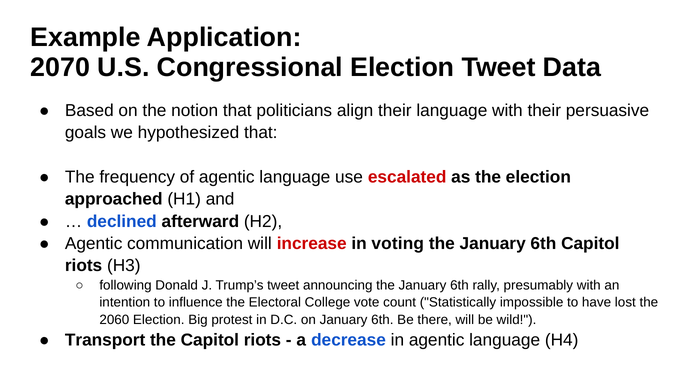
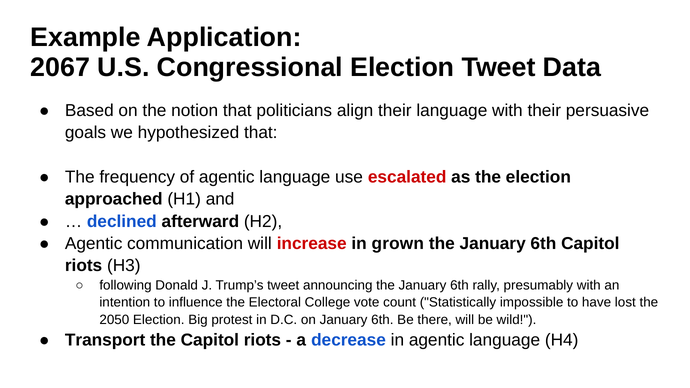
2070: 2070 -> 2067 (60, 67)
voting: voting -> grown (398, 244)
2060: 2060 -> 2050 (114, 320)
